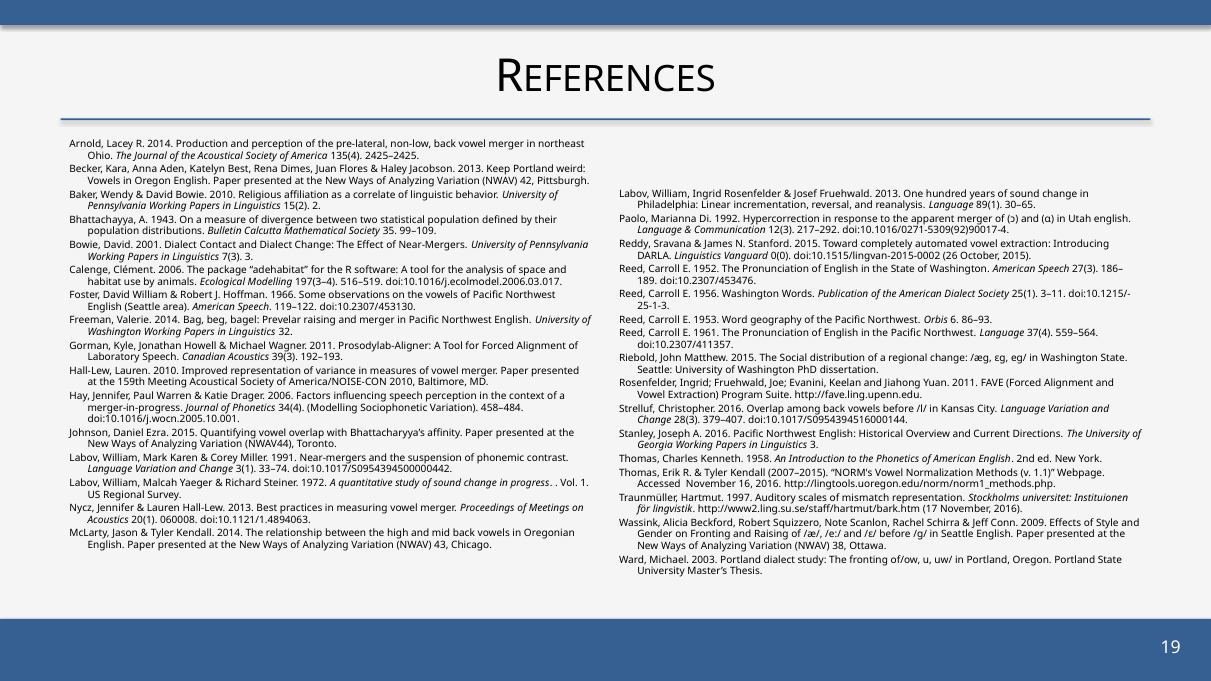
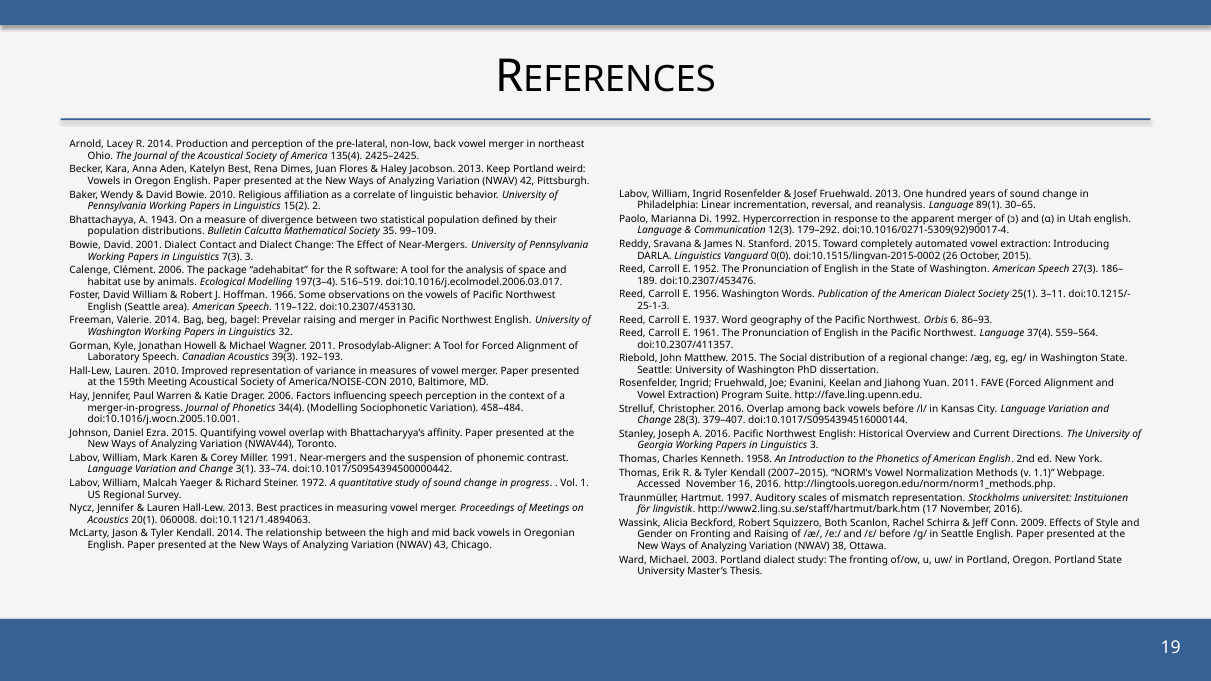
217–292: 217–292 -> 179–292 (818, 231)
1953: 1953 -> 1937 (706, 320)
Note: Note -> Both (836, 523)
